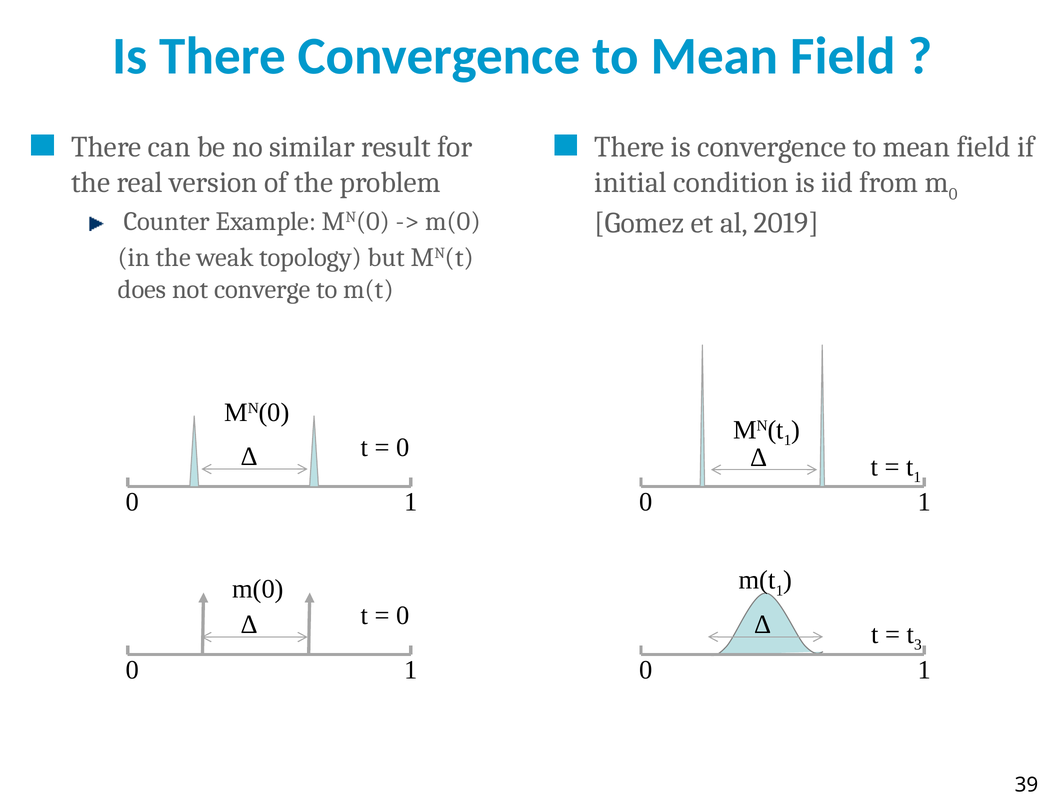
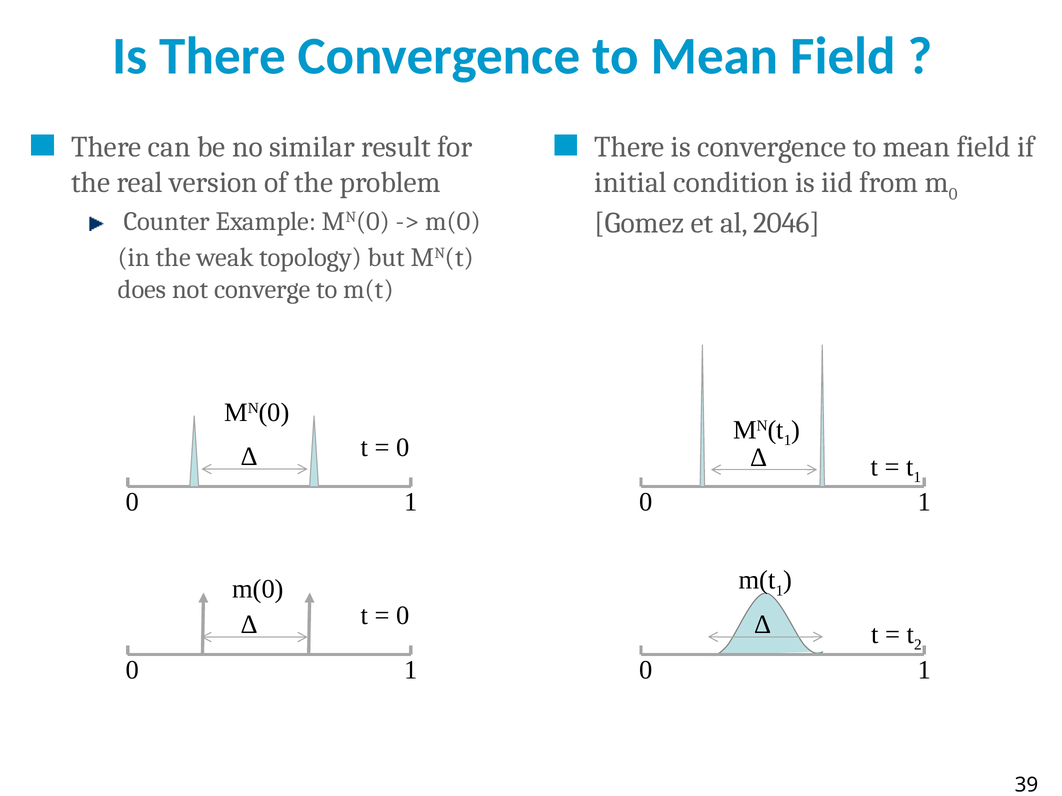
2019: 2019 -> 2046 (787, 223)
3: 3 -> 2 (918, 645)
